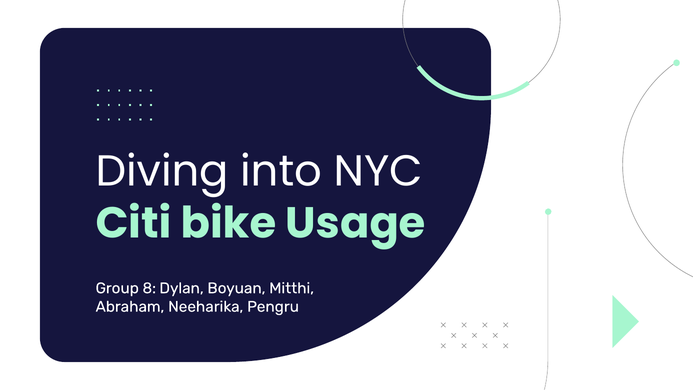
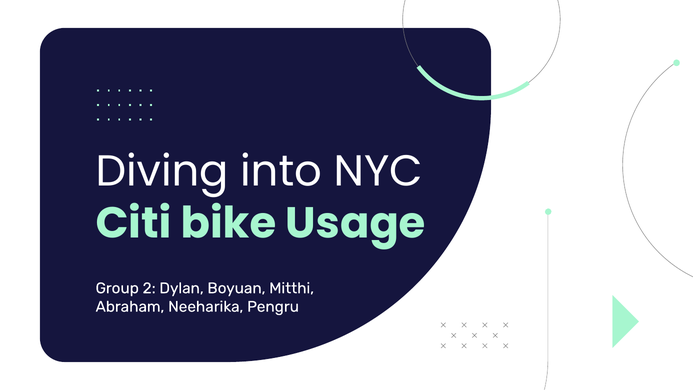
8: 8 -> 2 (149, 288)
